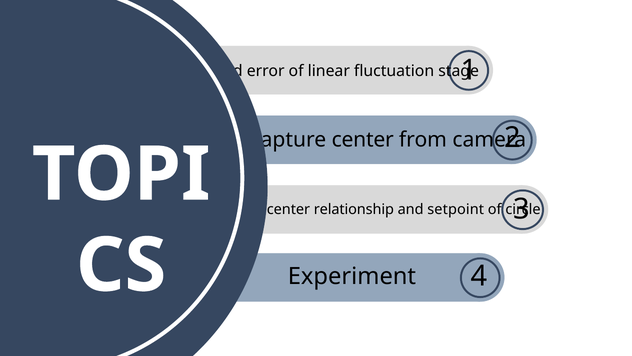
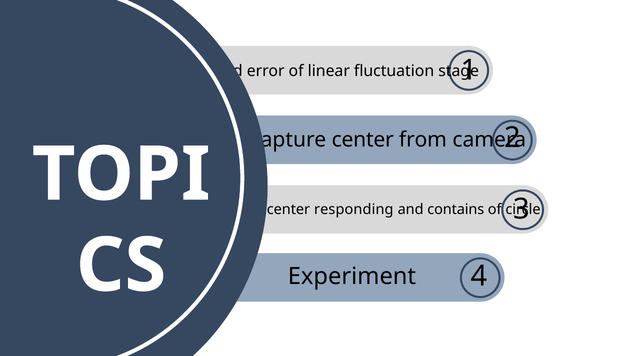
relationship: relationship -> responding (354, 209)
setpoint: setpoint -> contains (456, 209)
